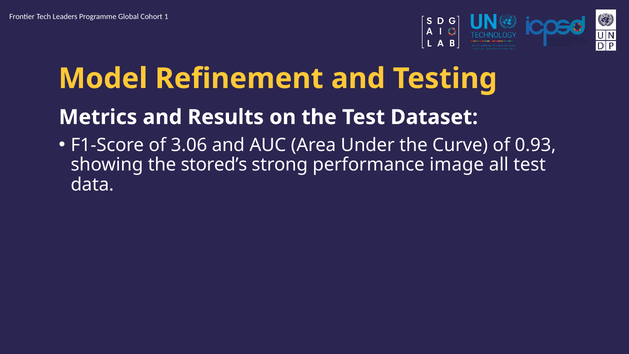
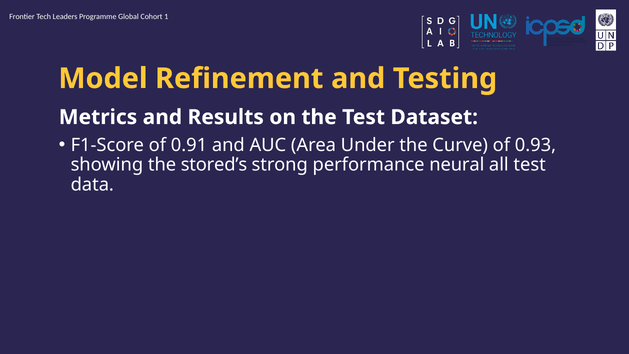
3.06: 3.06 -> 0.91 (189, 145)
image: image -> neural (457, 165)
